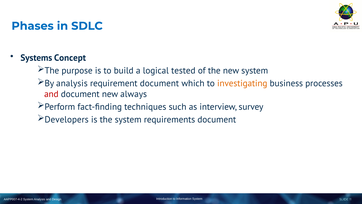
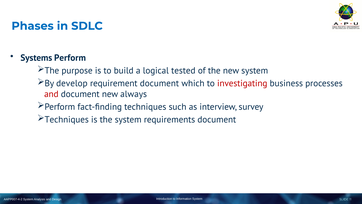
Systems Concept: Concept -> Perform (70, 58)
By analysis: analysis -> develop (72, 83)
investigating colour: orange -> red (242, 83)
Developers: Developers -> Techniques (67, 119)
